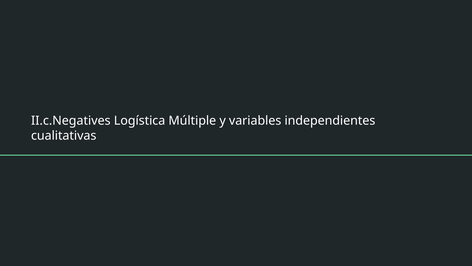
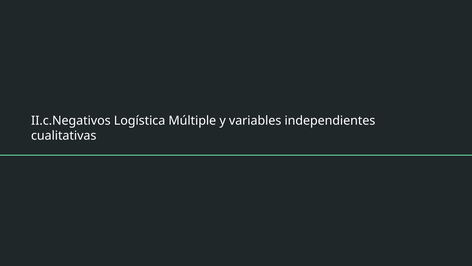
II.c.Negatives: II.c.Negatives -> II.c.Negativos (71, 120)
